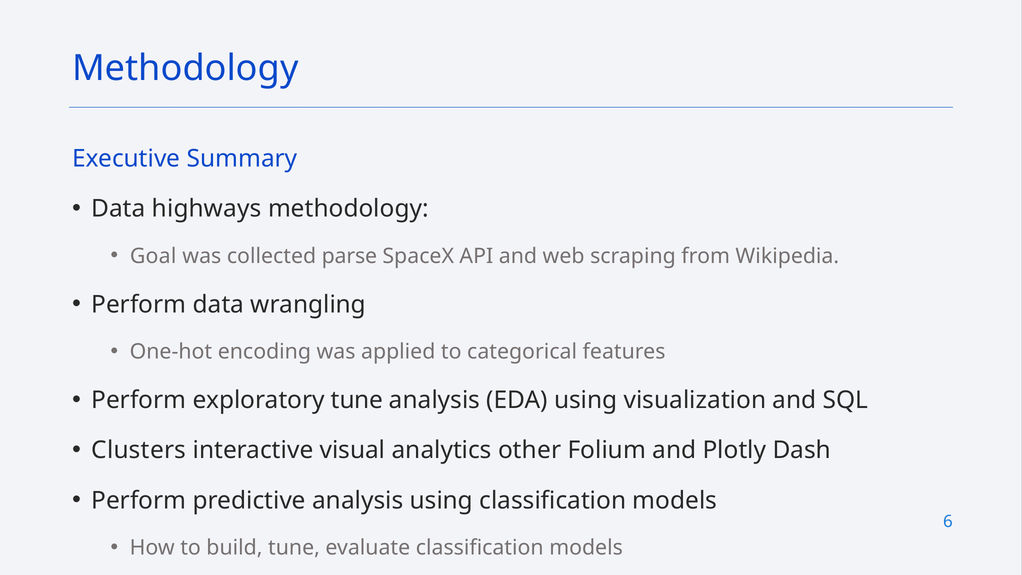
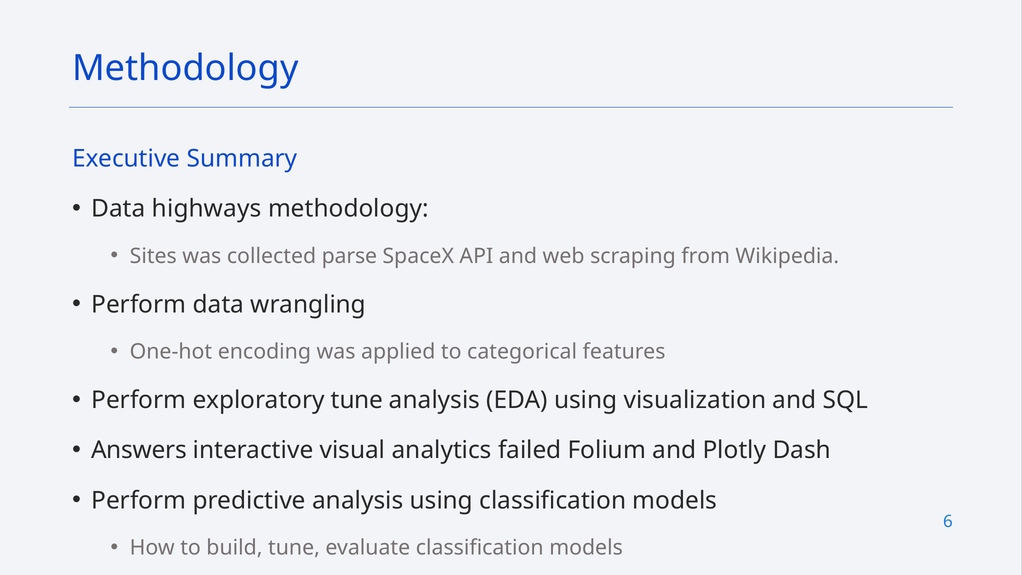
Goal: Goal -> Sites (153, 256)
Clusters: Clusters -> Answers (139, 450)
other: other -> failed (530, 450)
